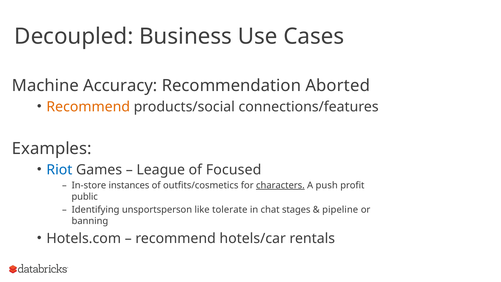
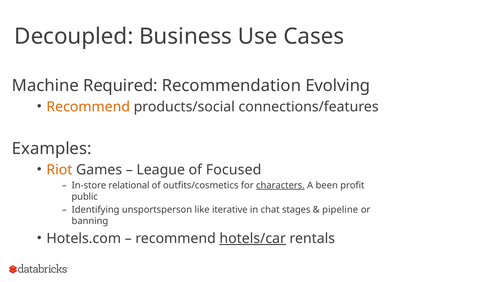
Accuracy: Accuracy -> Required (120, 86)
Aborted: Aborted -> Evolving (338, 86)
Riot colour: blue -> orange (59, 170)
instances: instances -> relational (129, 185)
push: push -> been (327, 185)
tolerate: tolerate -> iterative (230, 210)
hotels/car underline: none -> present (253, 238)
